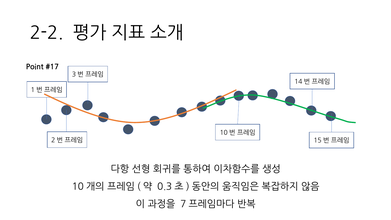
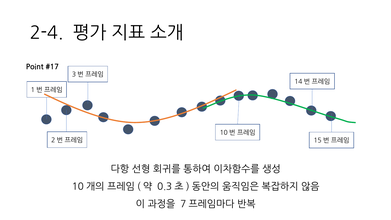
2-2: 2-2 -> 2-4 (47, 33)
